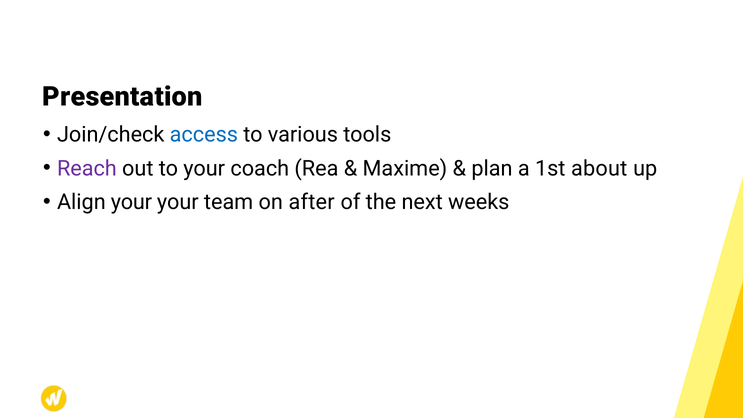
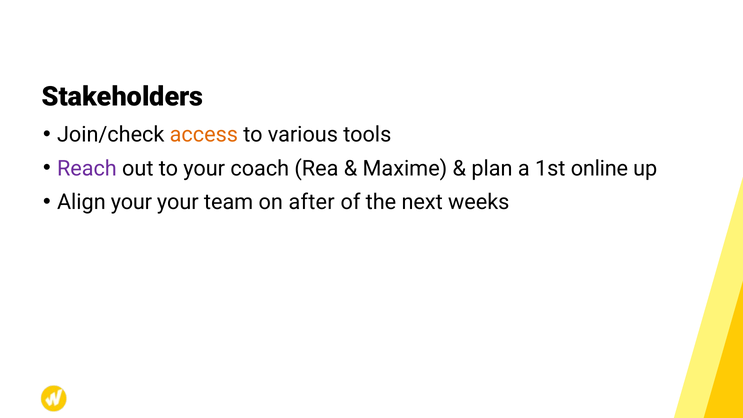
Presentation: Presentation -> Stakeholders (123, 97)
access colour: blue -> orange (204, 135)
about: about -> online (599, 168)
